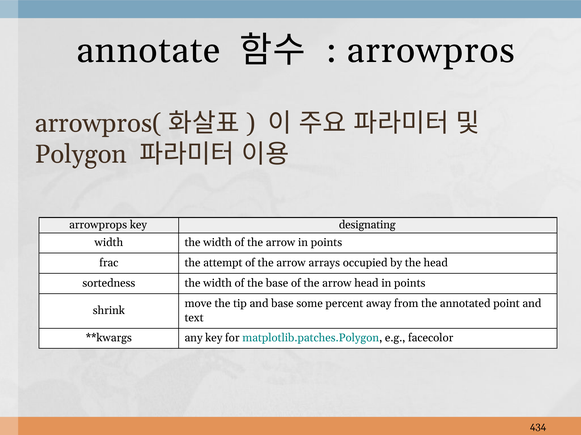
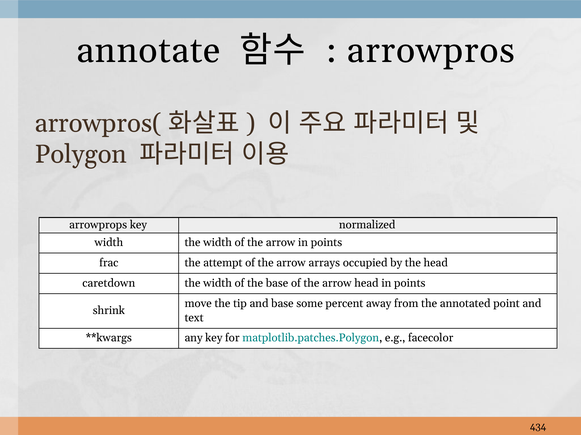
designating: designating -> normalized (367, 225)
sortedness: sortedness -> caretdown (109, 284)
